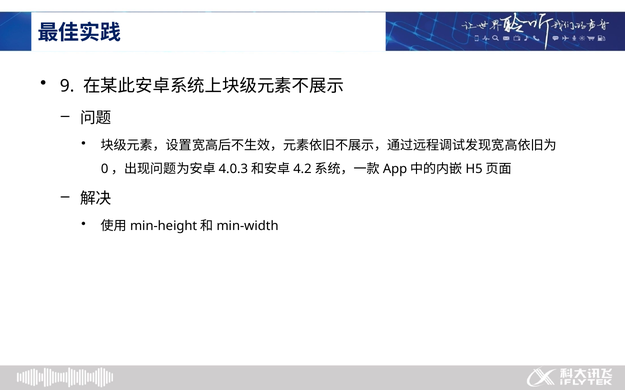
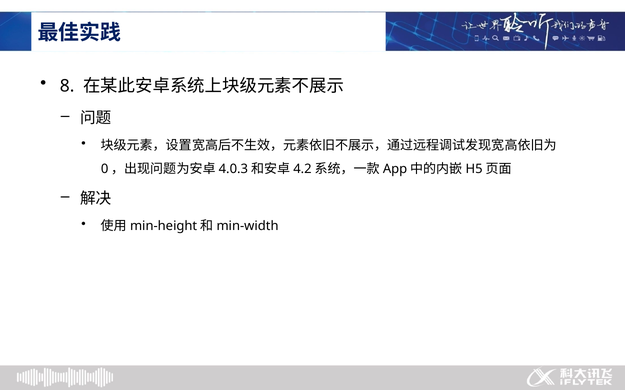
9: 9 -> 8 (67, 86)
